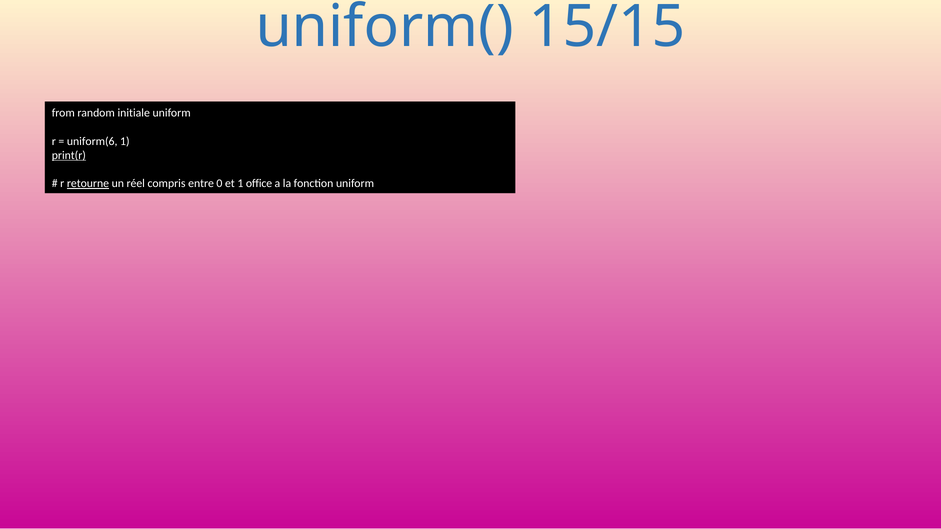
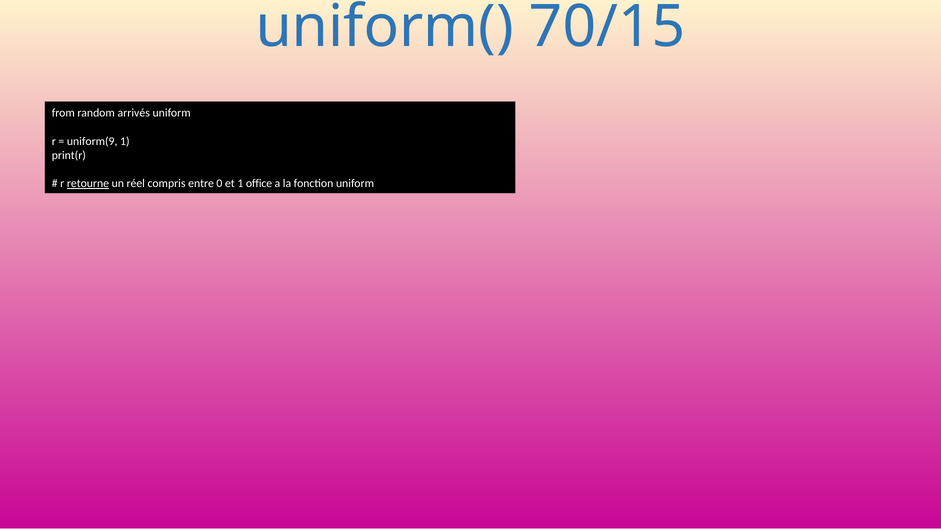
15/15: 15/15 -> 70/15 (607, 27)
initiale: initiale -> arrivés (134, 113)
uniform(6: uniform(6 -> uniform(9 (92, 141)
print(r underline: present -> none (69, 155)
